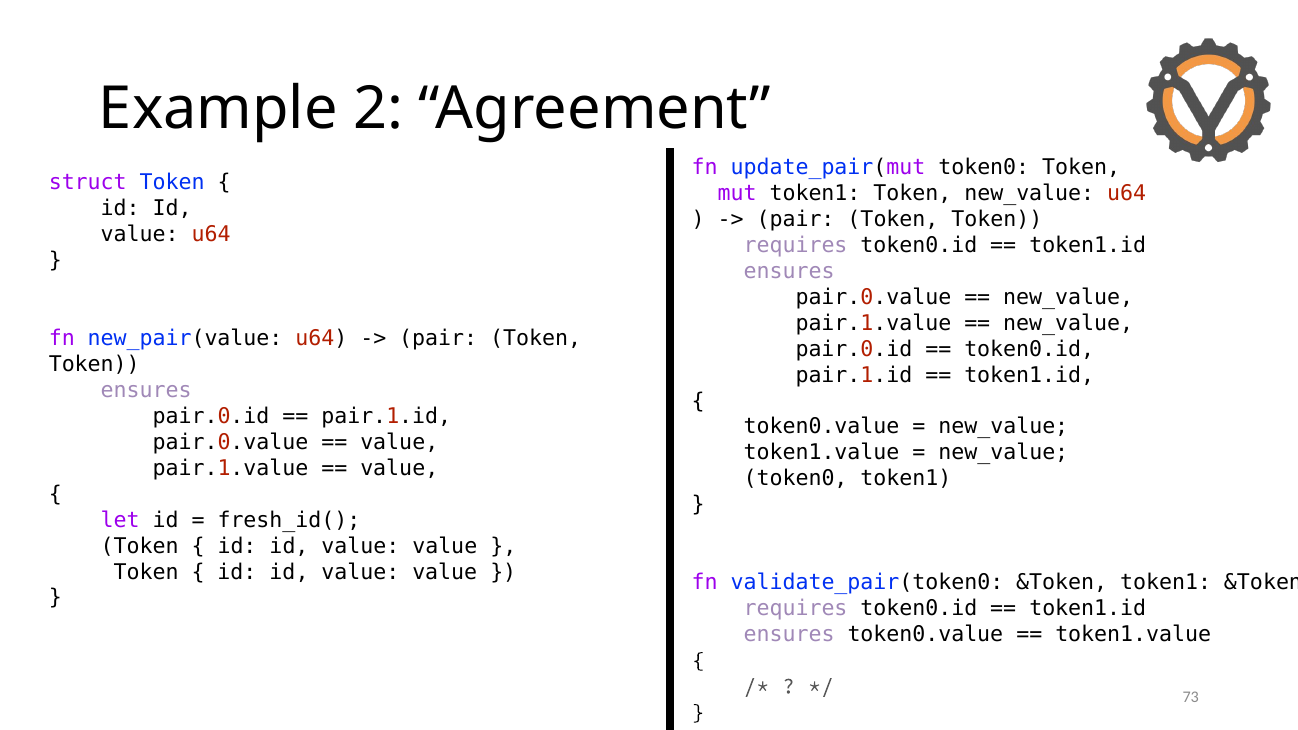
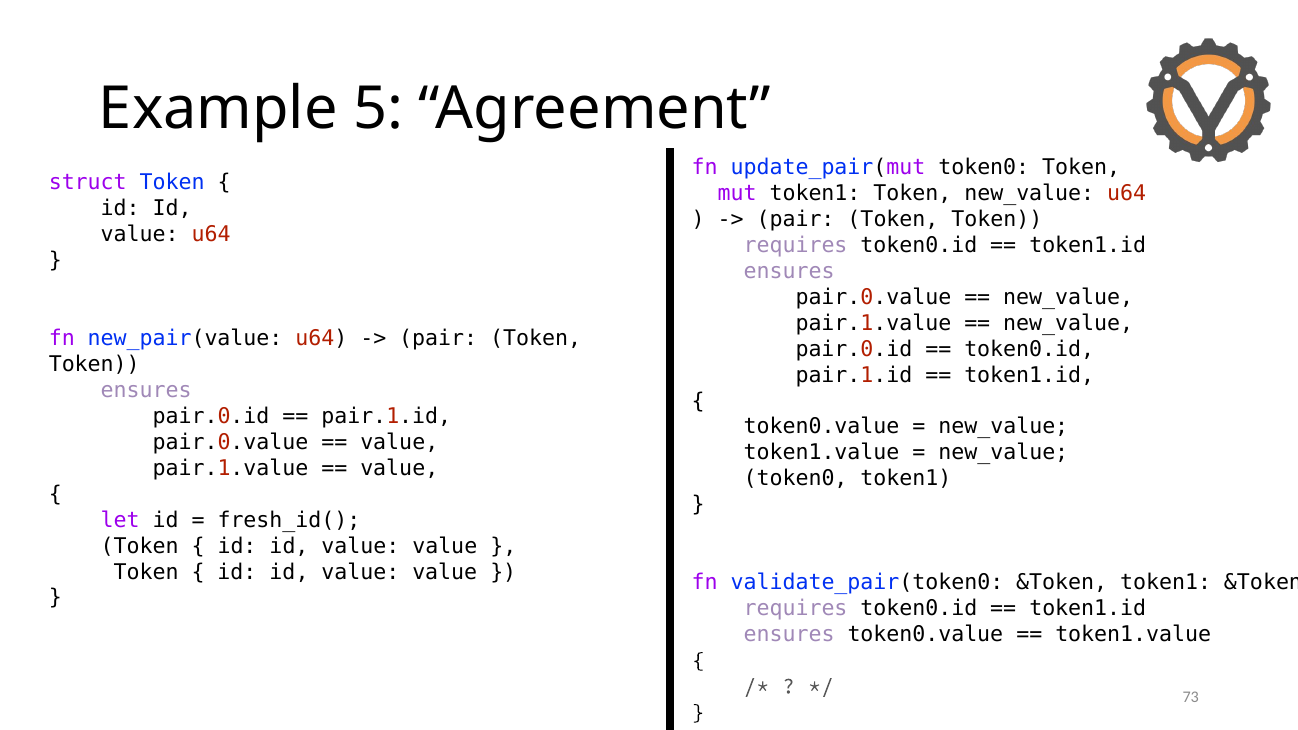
2: 2 -> 5 (378, 109)
